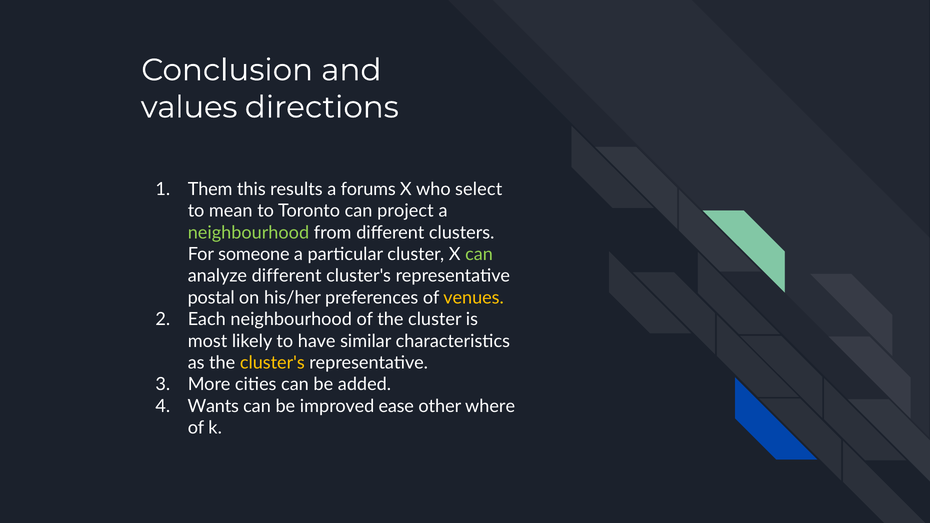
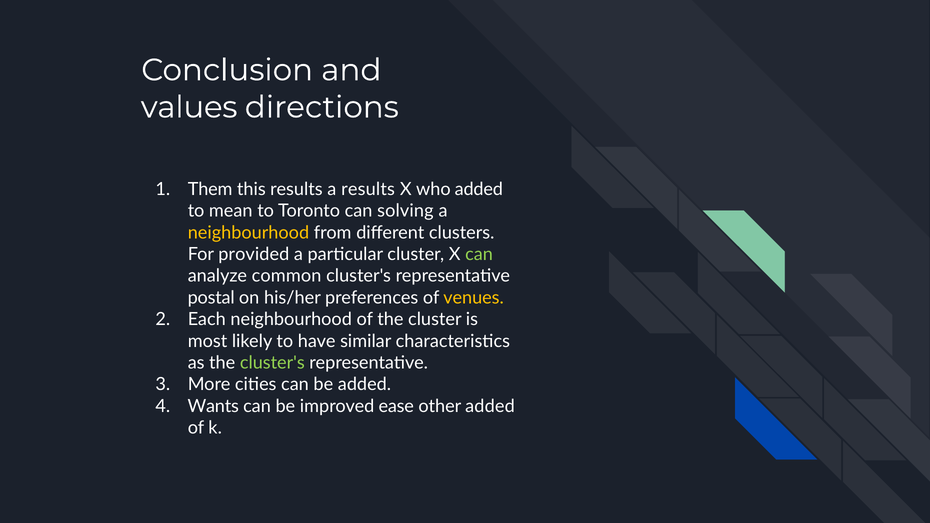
a forums: forums -> results (368, 189)
who select: select -> added (479, 189)
project: project -> solving (405, 211)
neighbourhood colour: light green -> yellow (248, 233)
someone: someone -> provided (254, 254)
analyze different: different -> common (287, 276)
cluster's colour: yellow -> light green (272, 363)
other where: where -> added (490, 406)
